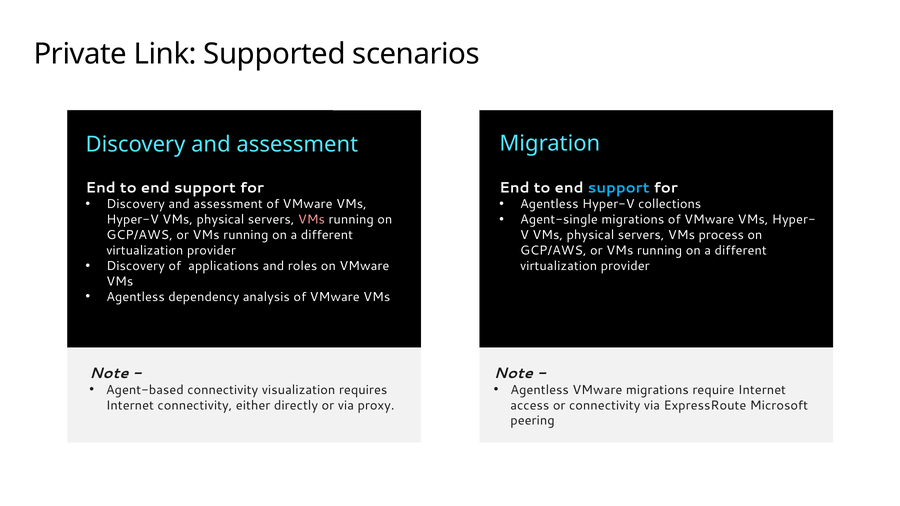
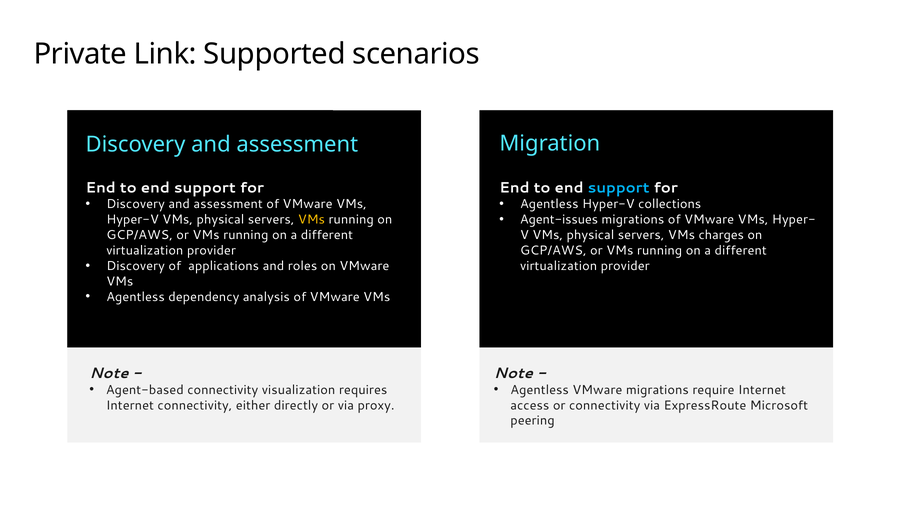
Agent-single: Agent-single -> Agent-issues (559, 220)
VMs colour: pink -> yellow (311, 220)
process: process -> charges (721, 235)
